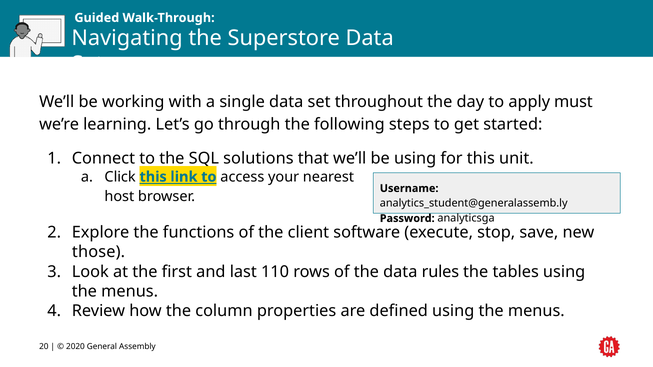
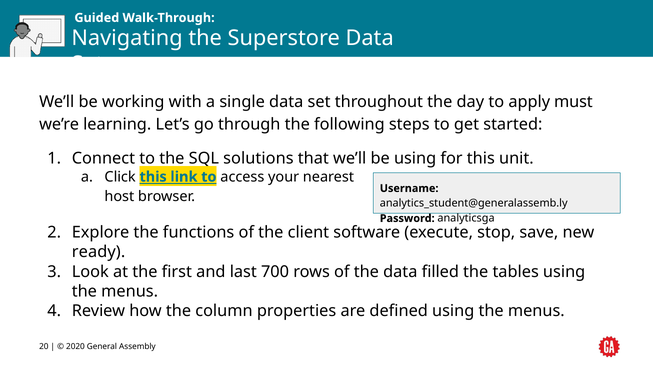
those: those -> ready (99, 252)
110: 110 -> 700 (275, 272)
rules: rules -> filled (440, 272)
